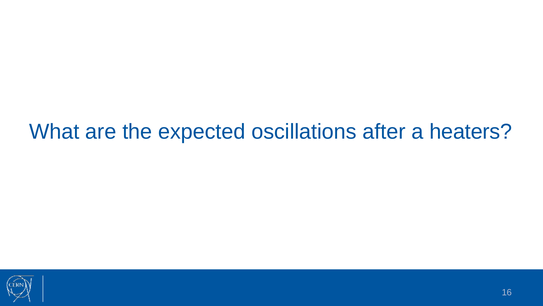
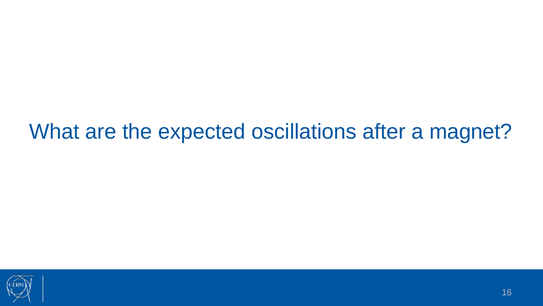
heaters: heaters -> magnet (471, 131)
